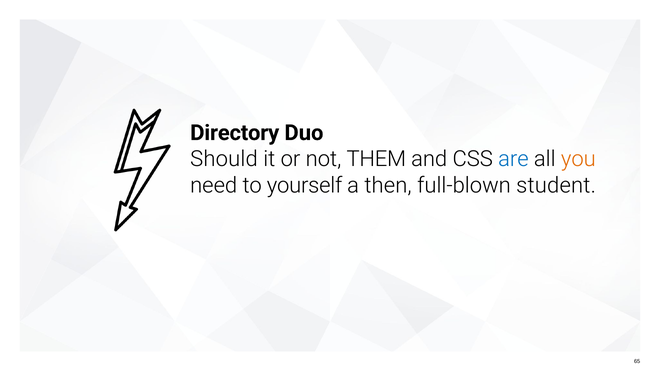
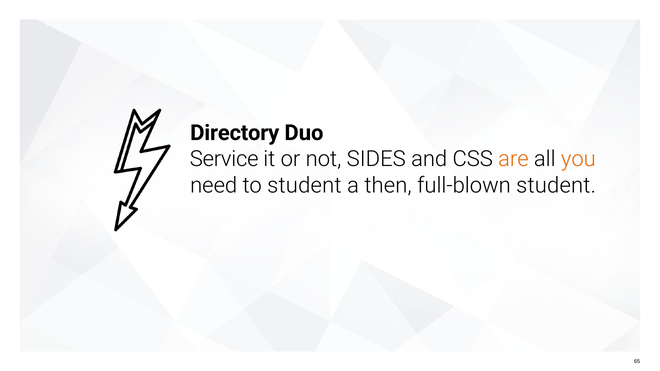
Should: Should -> Service (224, 159)
THEM: THEM -> SIDES (376, 159)
are colour: blue -> orange (513, 159)
to yourself: yourself -> student (304, 186)
